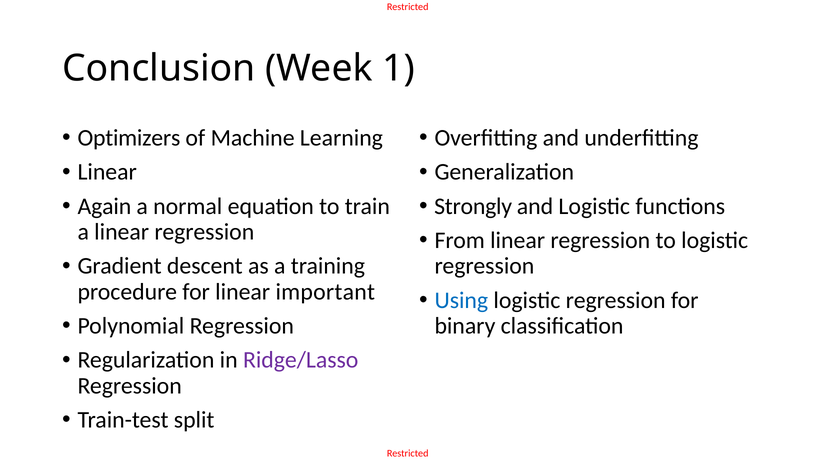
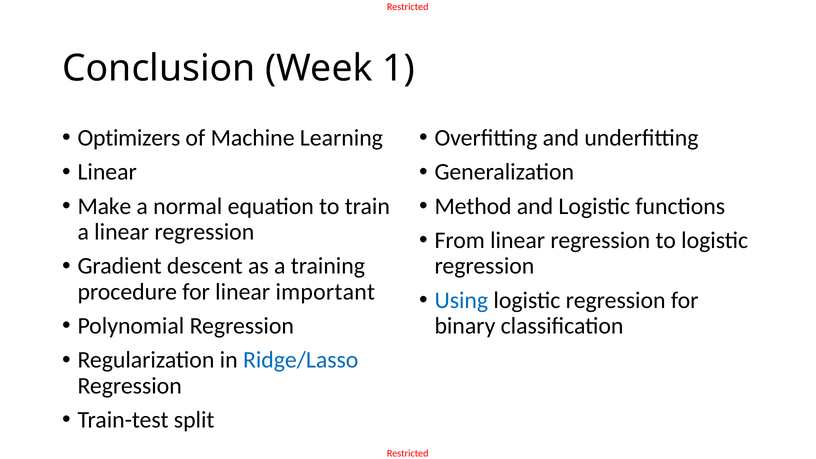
Again: Again -> Make (104, 206)
Strongly: Strongly -> Method (473, 206)
Ridge/Lasso colour: purple -> blue (301, 360)
